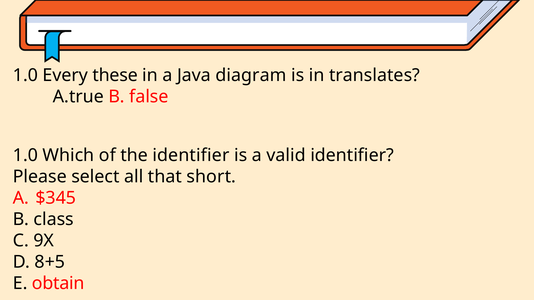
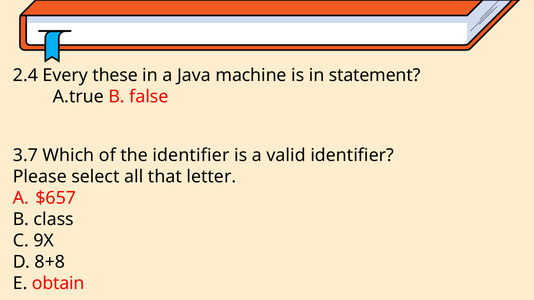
1.0: 1.0 -> 2.4 (25, 75)
diagram: diagram -> machine (251, 75)
translates: translates -> statement (375, 75)
1.0: 1.0 -> 3.7 (25, 156)
short: short -> letter (211, 177)
$345: $345 -> $657 (56, 198)
8+5: 8+5 -> 8+8 (50, 262)
